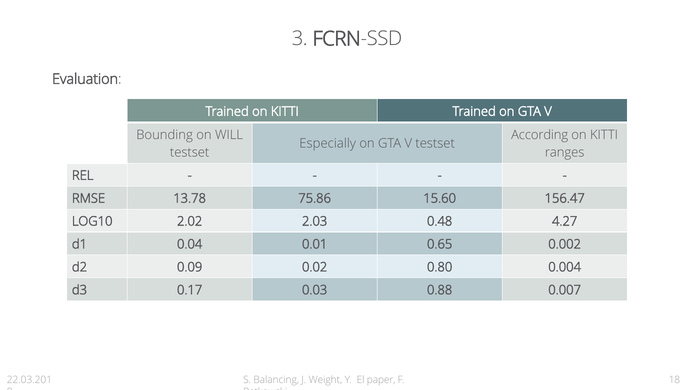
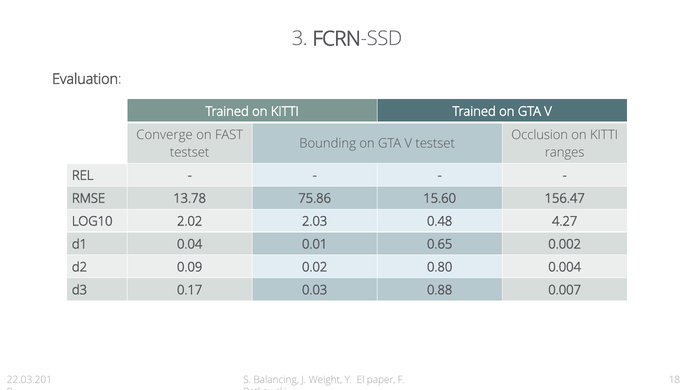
Bounding: Bounding -> Converge (165, 135)
WILL: WILL -> FAST (229, 135)
According: According -> Occlusion (540, 135)
Especially: Especially -> Bounding (328, 144)
